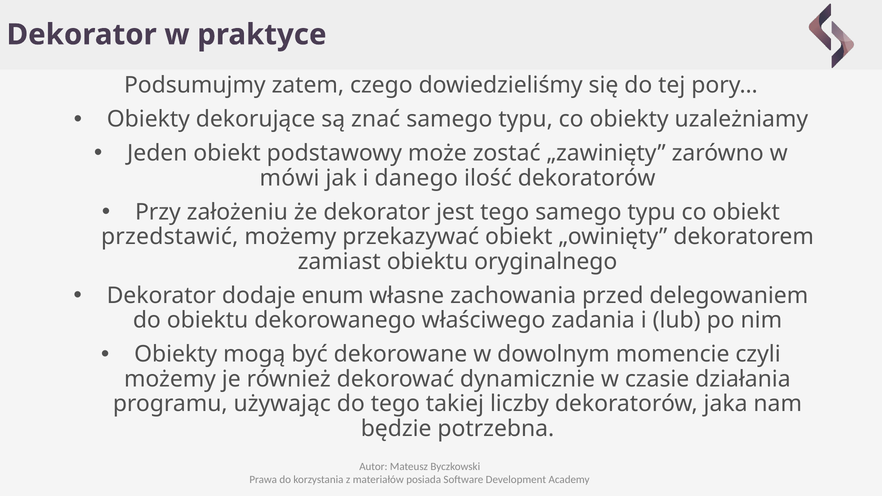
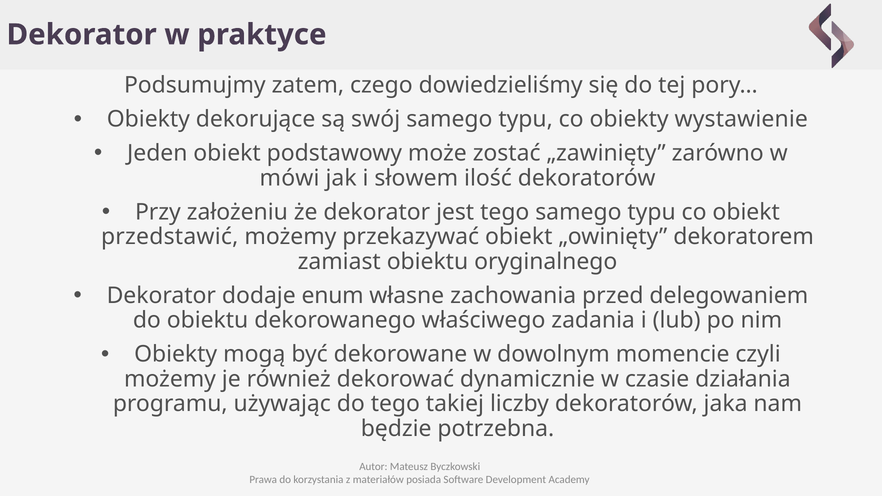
znać: znać -> swój (376, 119)
uzależniamy: uzależniamy -> wystawienie (741, 119)
danego: danego -> słowem (416, 178)
